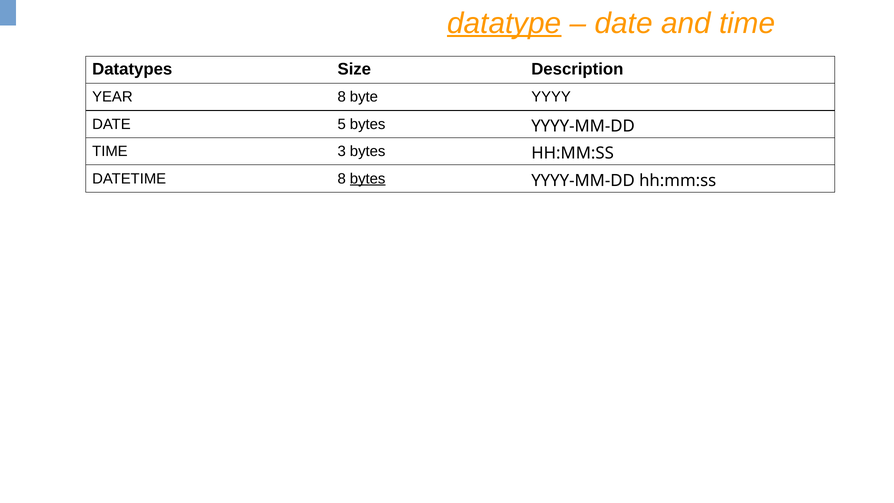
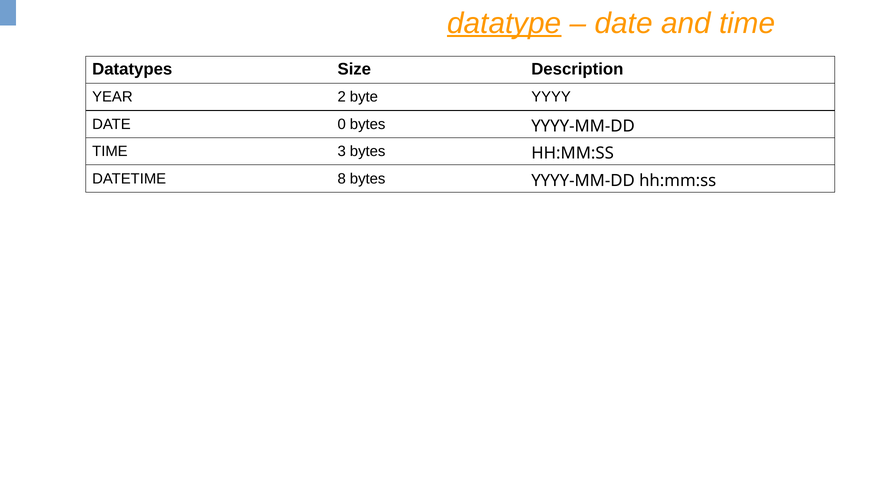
YEAR 8: 8 -> 2 (342, 97)
5: 5 -> 0 (342, 124)
bytes underline: present -> none (368, 179)
